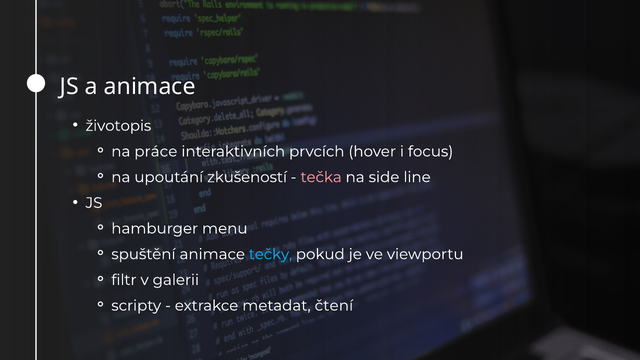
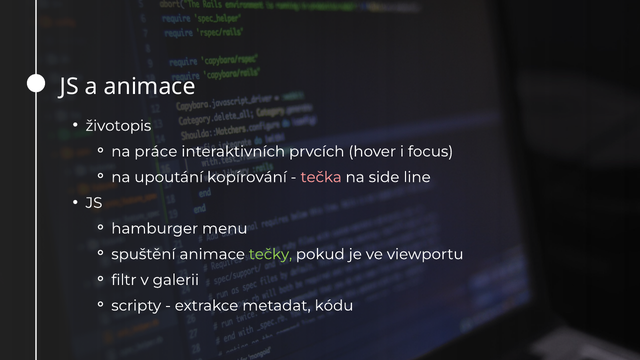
zkušeností: zkušeností -> kopírování (247, 177)
tečky colour: light blue -> light green (270, 254)
čtení: čtení -> kódu (334, 306)
